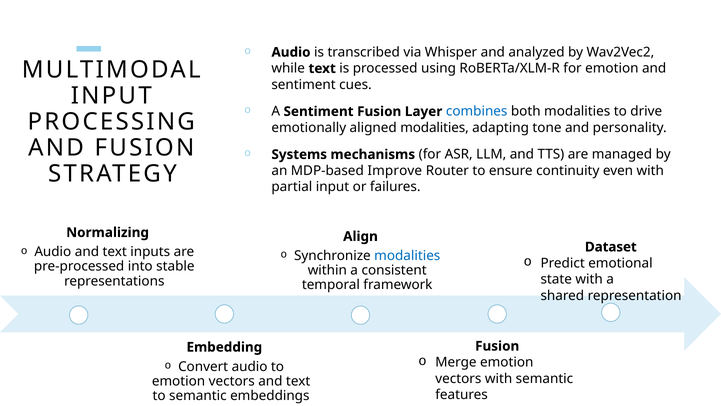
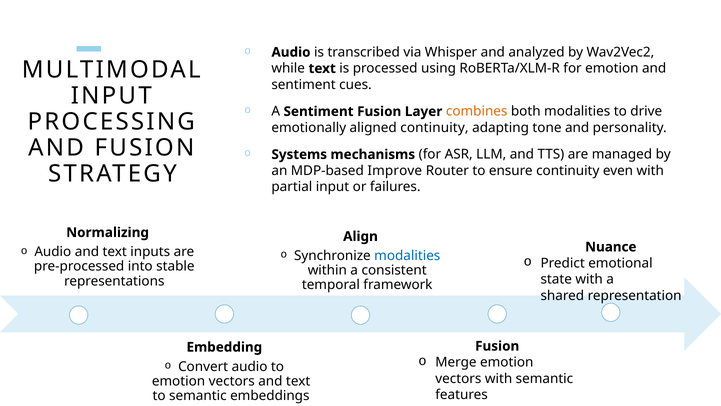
combines colour: blue -> orange (477, 111)
aligned modalities: modalities -> continuity (434, 128)
Dataset: Dataset -> Nuance (611, 247)
